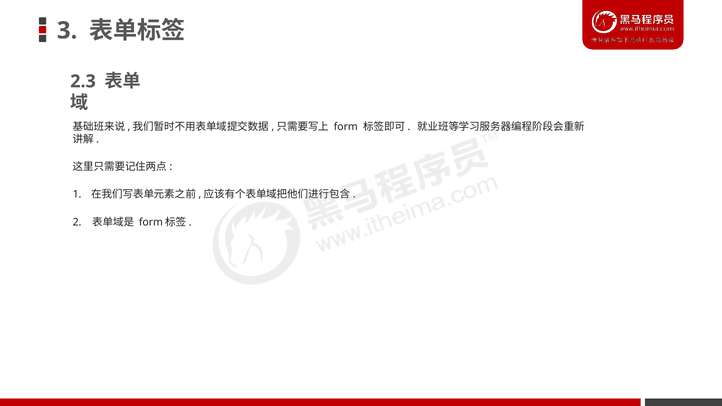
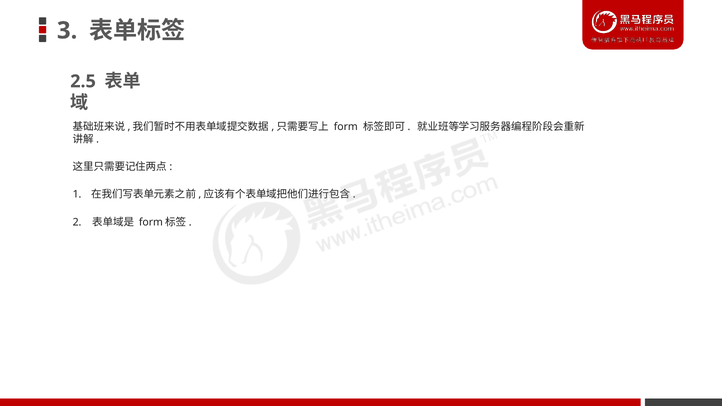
2.3: 2.3 -> 2.5 (83, 81)
